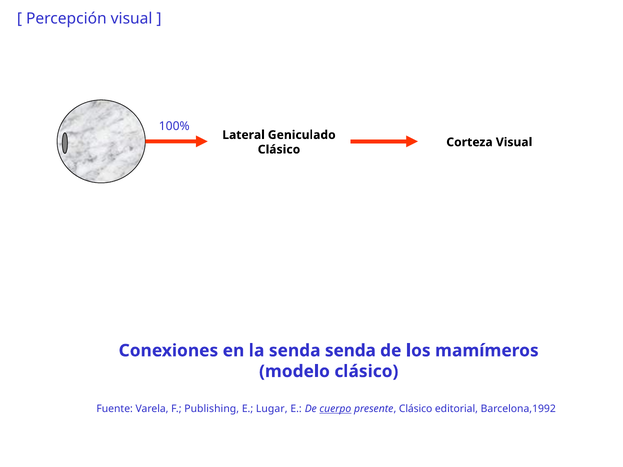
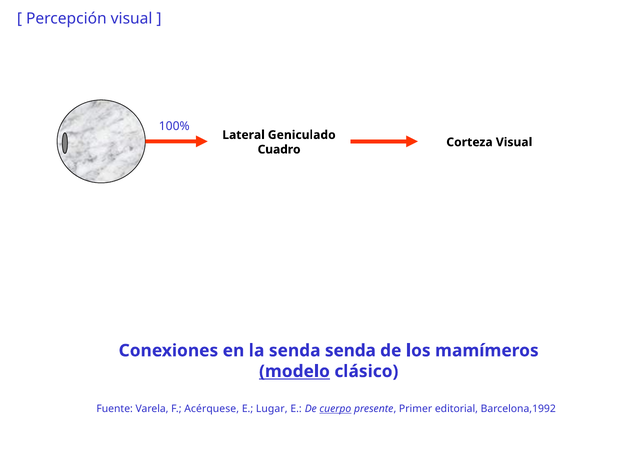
Clásico: Clásico -> Cuadro (279, 150)
modelo underline: none -> present (294, 372)
Publishing: Publishing -> Acérquese (212, 409)
presente Clásico: Clásico -> Primer (416, 409)
